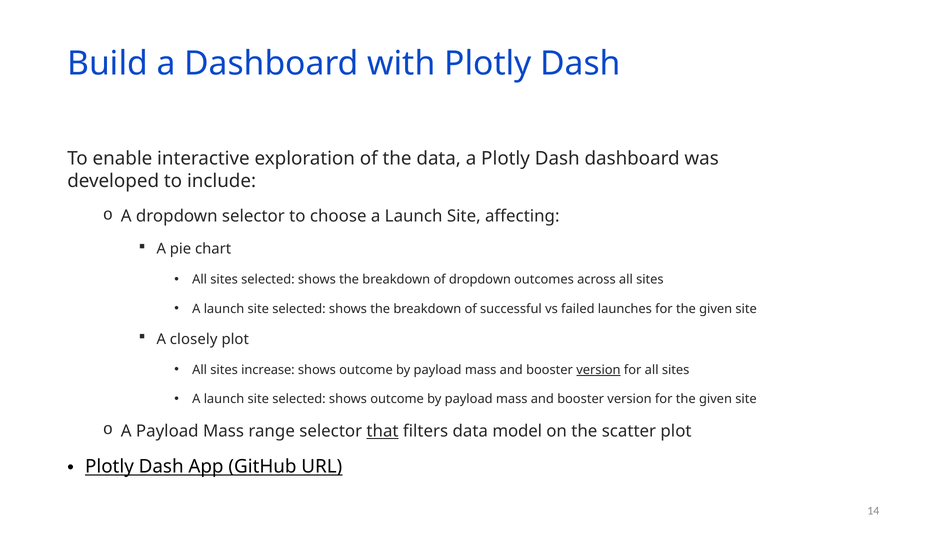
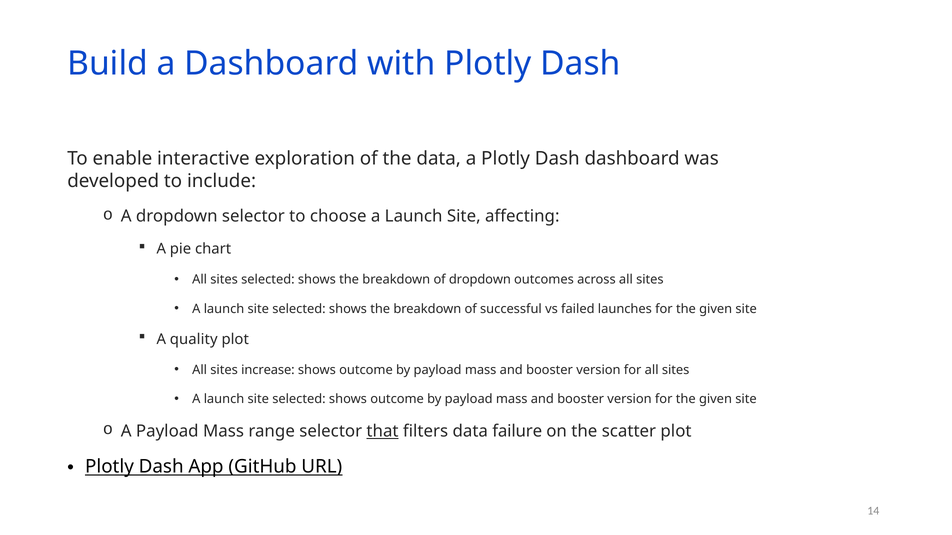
closely: closely -> quality (194, 340)
version underline: present -> none (598, 370)
model: model -> failure (517, 432)
